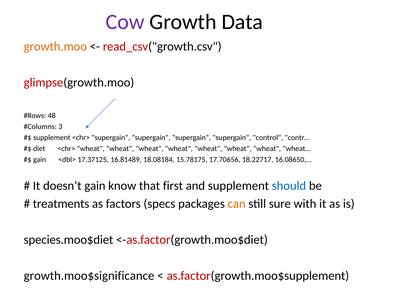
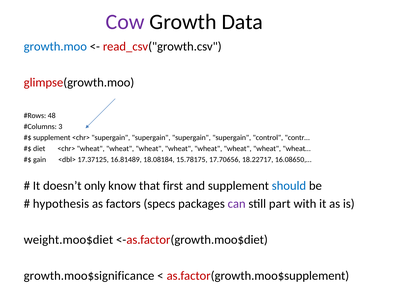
growth.moo colour: orange -> blue (55, 47)
doesn’t gain: gain -> only (95, 186)
treatments: treatments -> hypothesis (61, 204)
can colour: orange -> purple (237, 204)
sure: sure -> part (280, 204)
species.moo$diet: species.moo$diet -> weight.moo$diet (68, 240)
